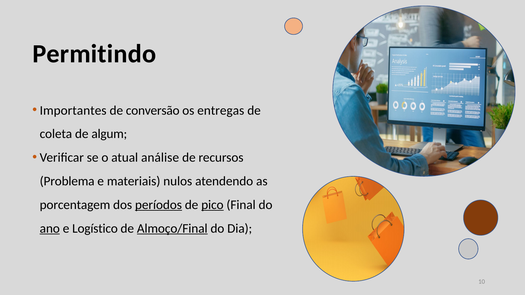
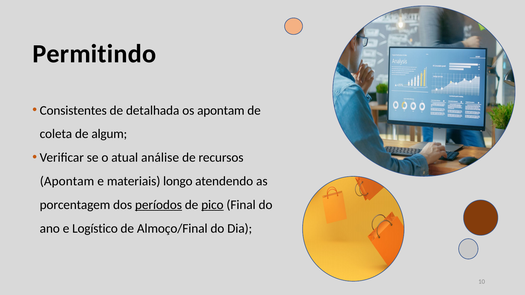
Importantes: Importantes -> Consistentes (73, 111)
conversão: conversão -> detalhada (153, 111)
os entregas: entregas -> apontam (221, 111)
Problema: Problema -> Apontam (67, 181)
nulos: nulos -> longo (178, 181)
ano underline: present -> none (50, 229)
Almoço/Final underline: present -> none (172, 229)
